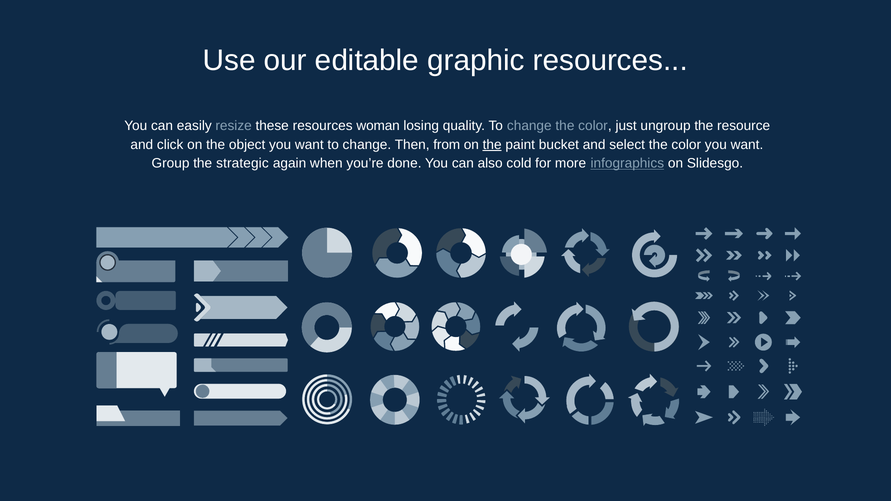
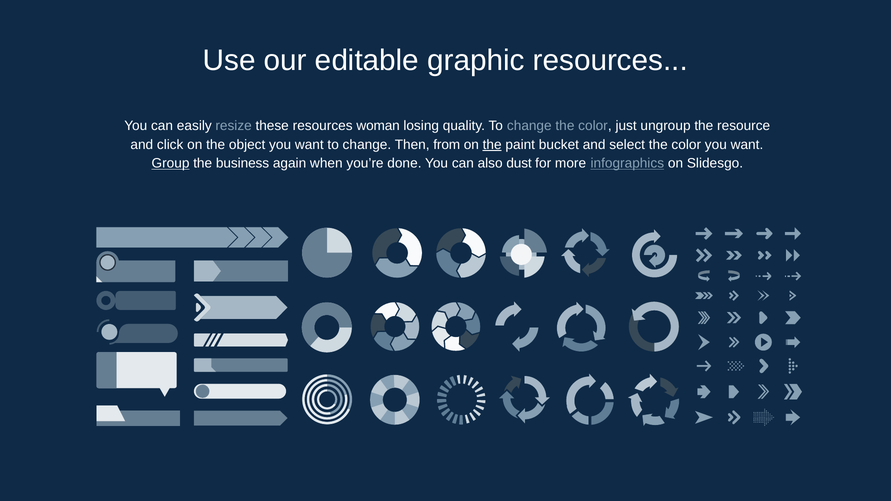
Group underline: none -> present (171, 163)
strategic: strategic -> business (243, 163)
cold: cold -> dust (519, 163)
